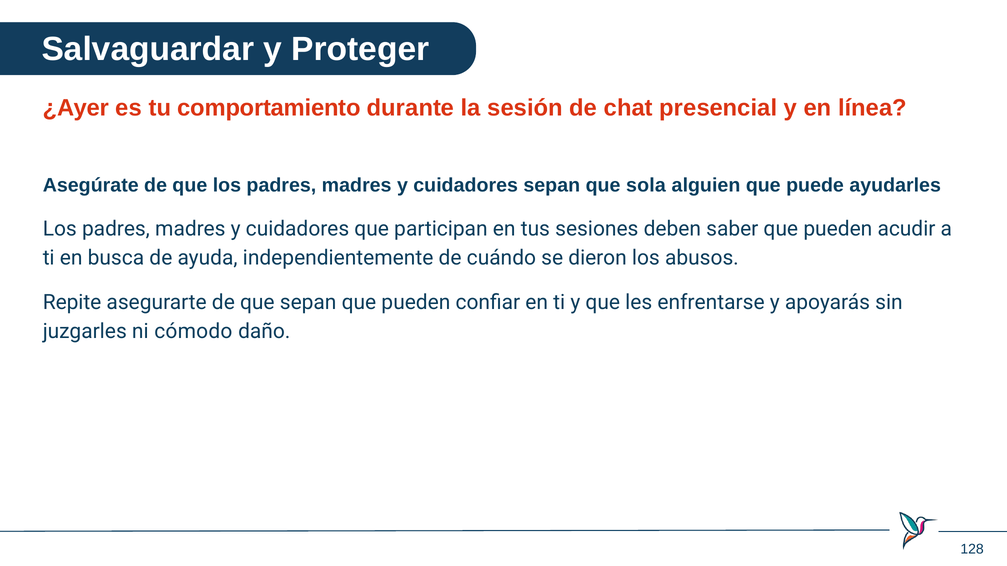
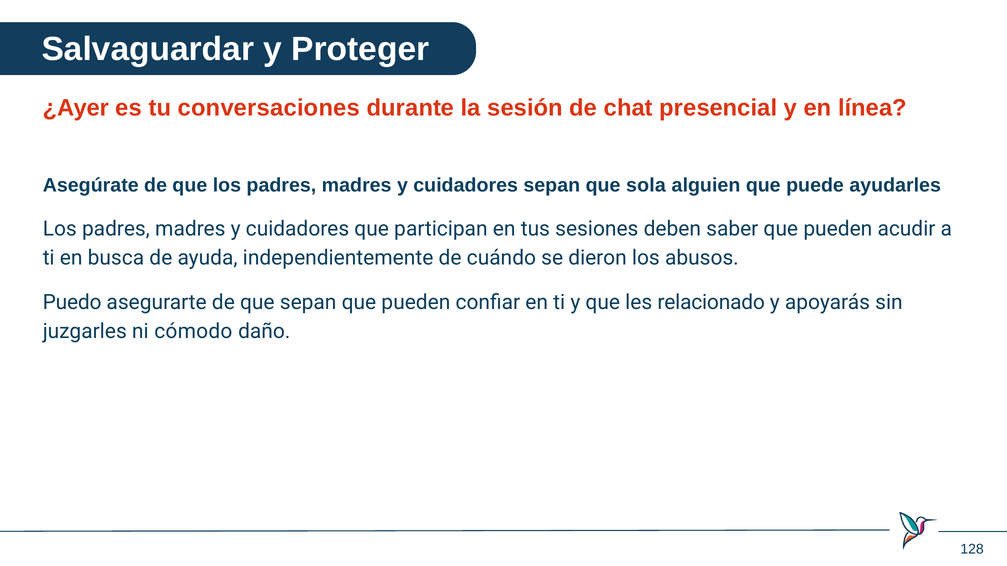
comportamiento: comportamiento -> conversaciones (269, 108)
Repite: Repite -> Puedo (72, 303)
enfrentarse: enfrentarse -> relacionado (711, 303)
